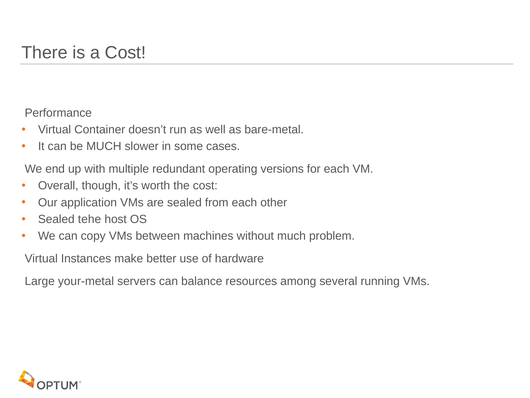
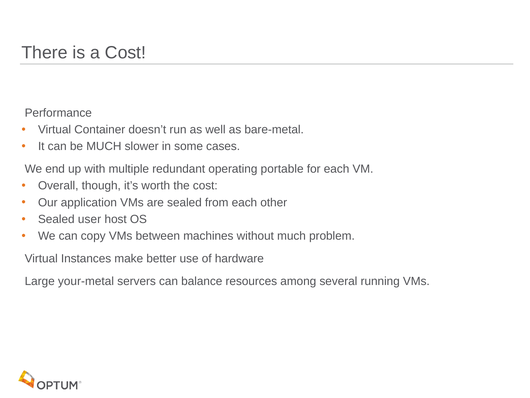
versions: versions -> portable (282, 169)
tehe: tehe -> user (90, 219)
